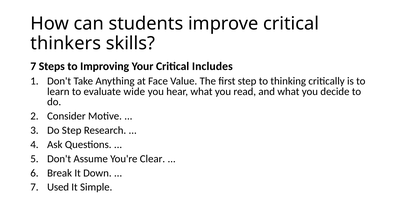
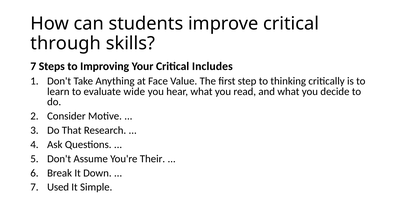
thinkers: thinkers -> through (66, 43)
Do Step: Step -> That (72, 130)
Clear: Clear -> Their (152, 159)
